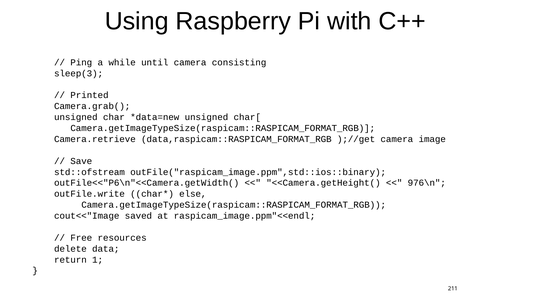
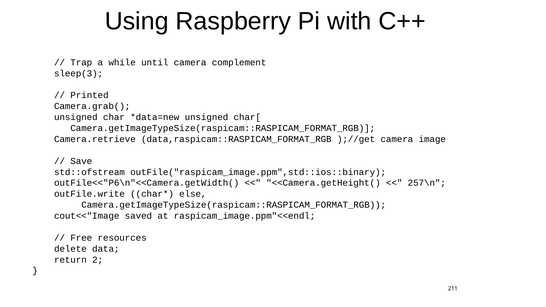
Ping: Ping -> Trap (81, 62)
consisting: consisting -> complement (239, 62)
976\n: 976\n -> 257\n (427, 183)
1: 1 -> 2 (98, 260)
